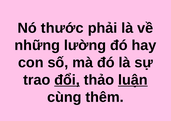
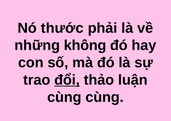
lường: lường -> không (85, 45)
luận underline: present -> none (133, 80)
cùng thêm: thêm -> cùng (105, 97)
